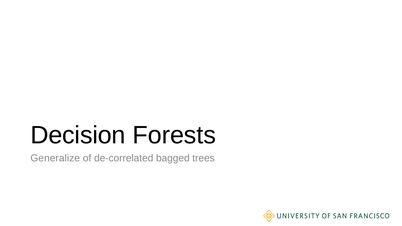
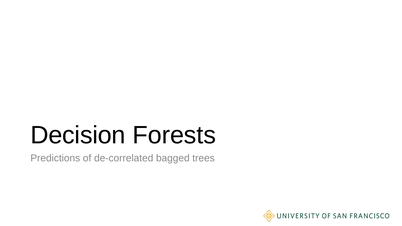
Generalize: Generalize -> Predictions (55, 158)
